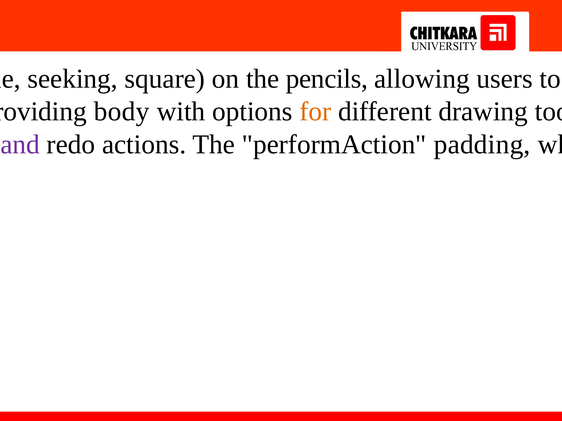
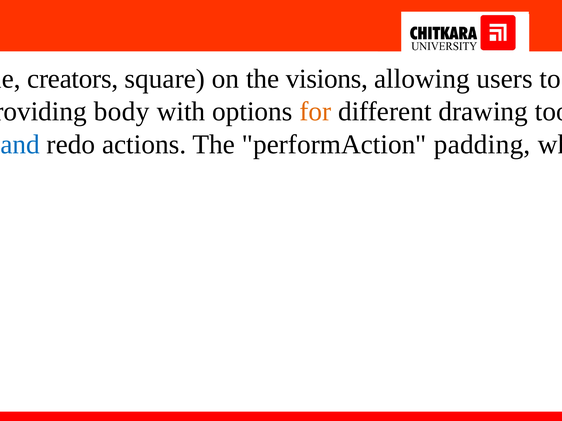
seeking: seeking -> creators (73, 79)
pencils: pencils -> visions (327, 79)
and colour: purple -> blue (20, 145)
